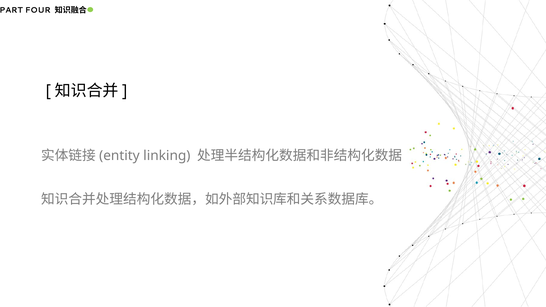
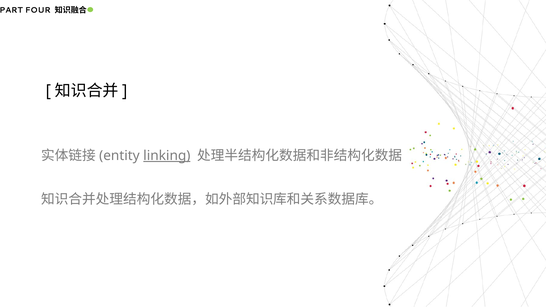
linking underline: none -> present (167, 156)
